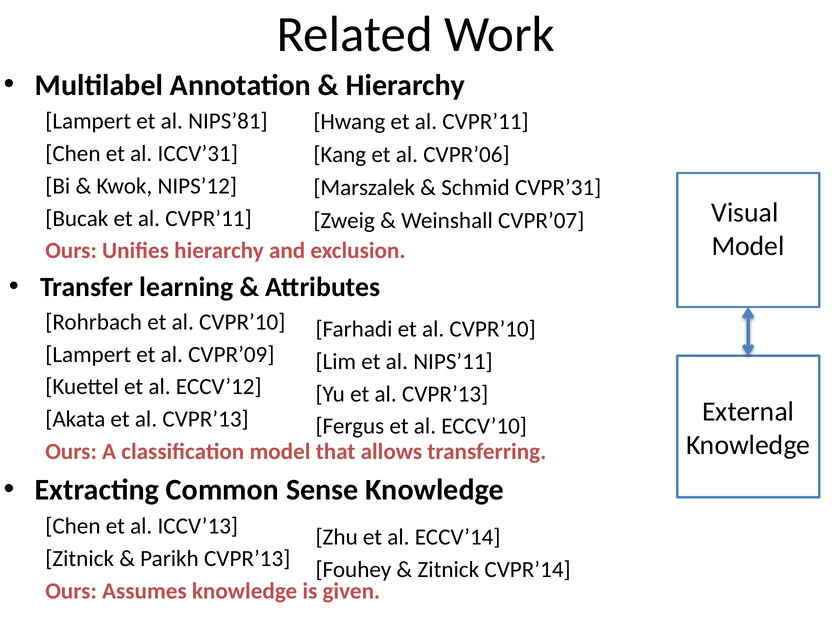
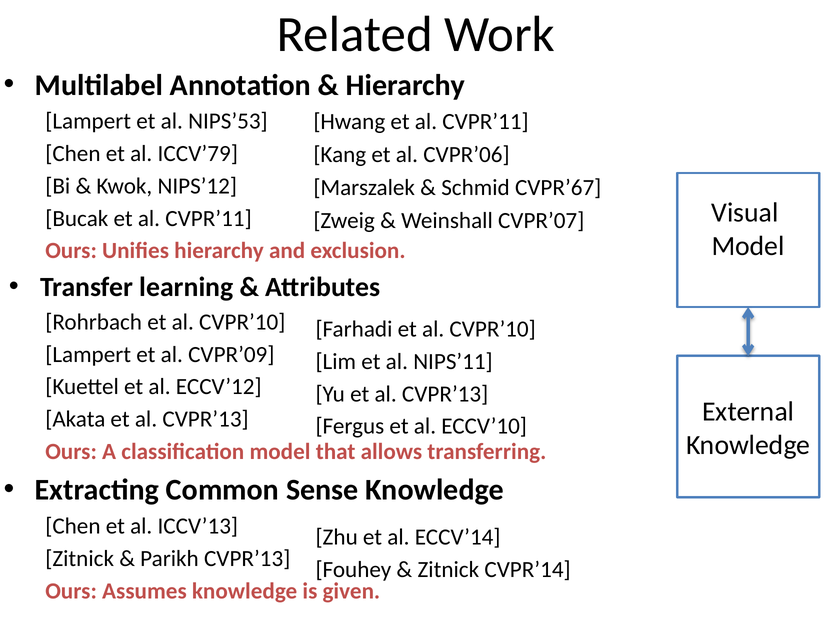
NIPS’81: NIPS’81 -> NIPS’53 (228, 121)
ICCV’31: ICCV’31 -> ICCV’79 (198, 154)
CVPR’31: CVPR’31 -> CVPR’67 (558, 188)
